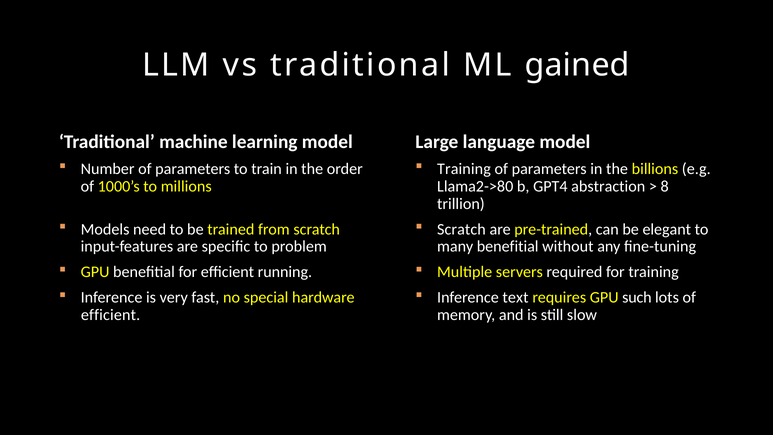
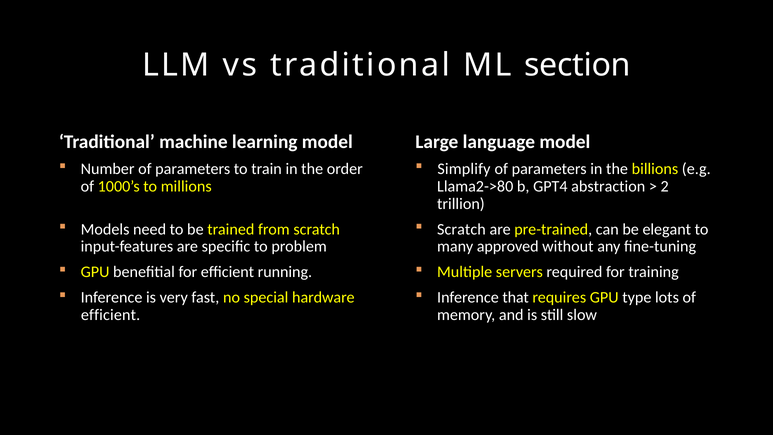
gained: gained -> section (577, 65)
Training: Training -> Simplify (464, 169)
8: 8 -> 2 (665, 186)
many benefitial: benefitial -> approved (508, 247)
text: text -> that (516, 297)
such: such -> type (637, 297)
